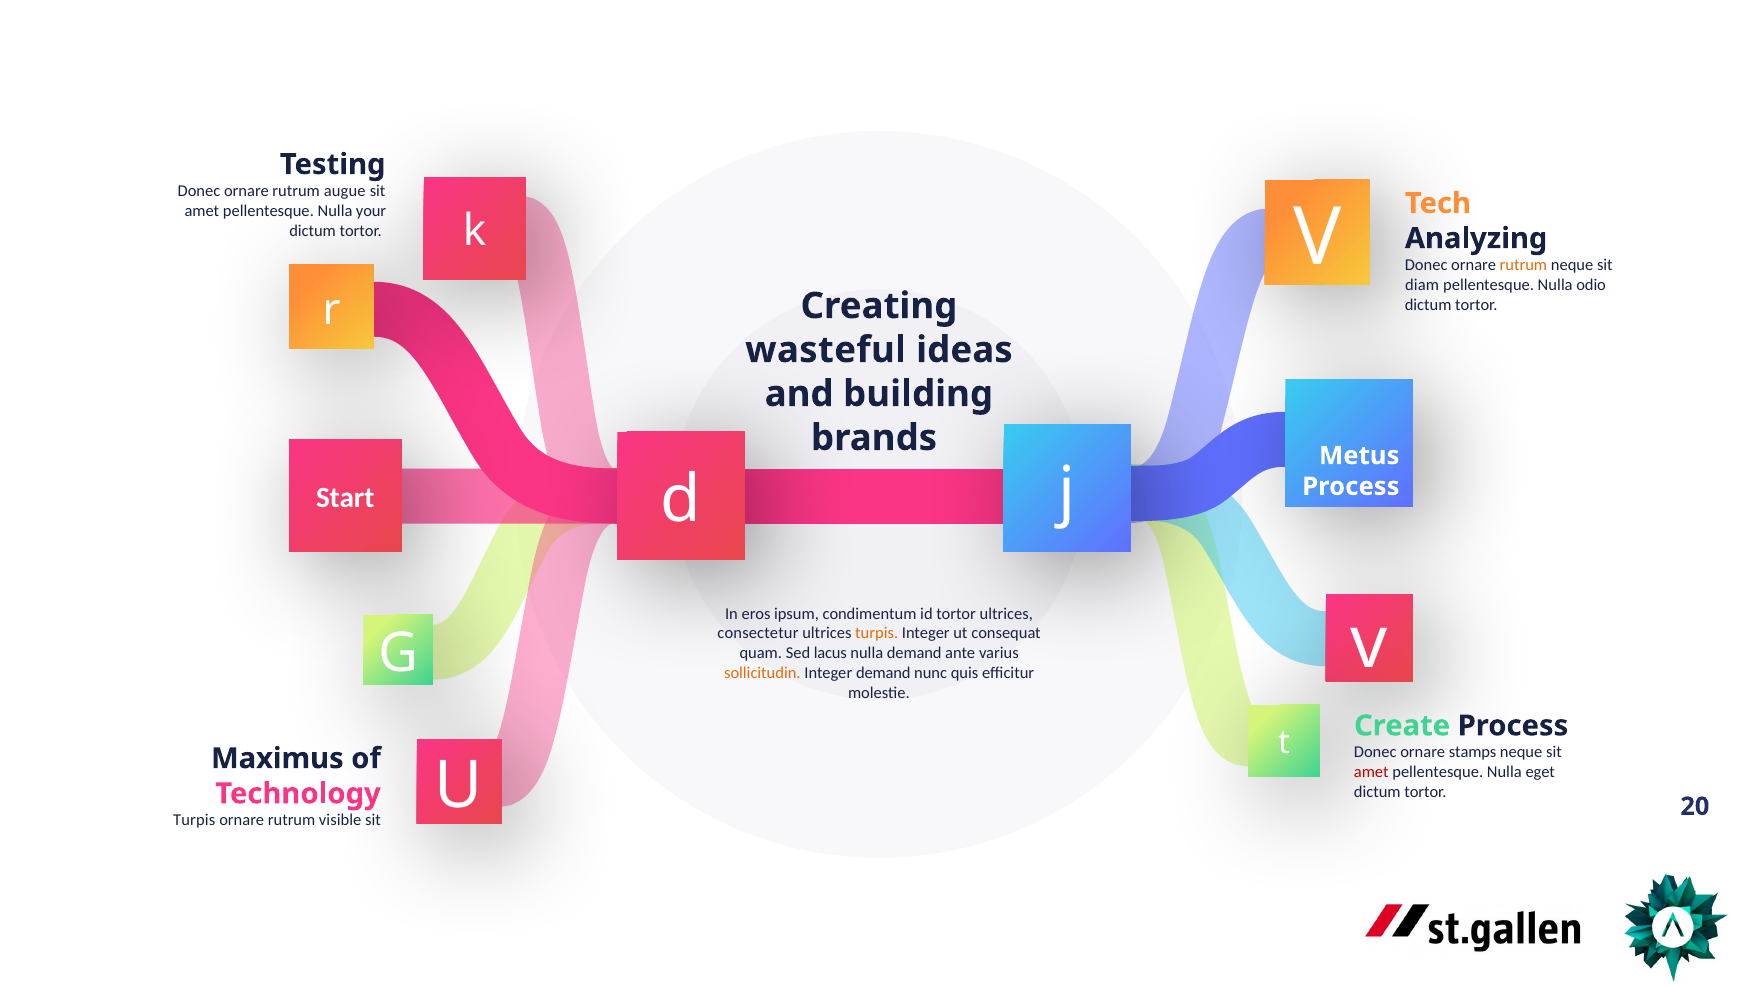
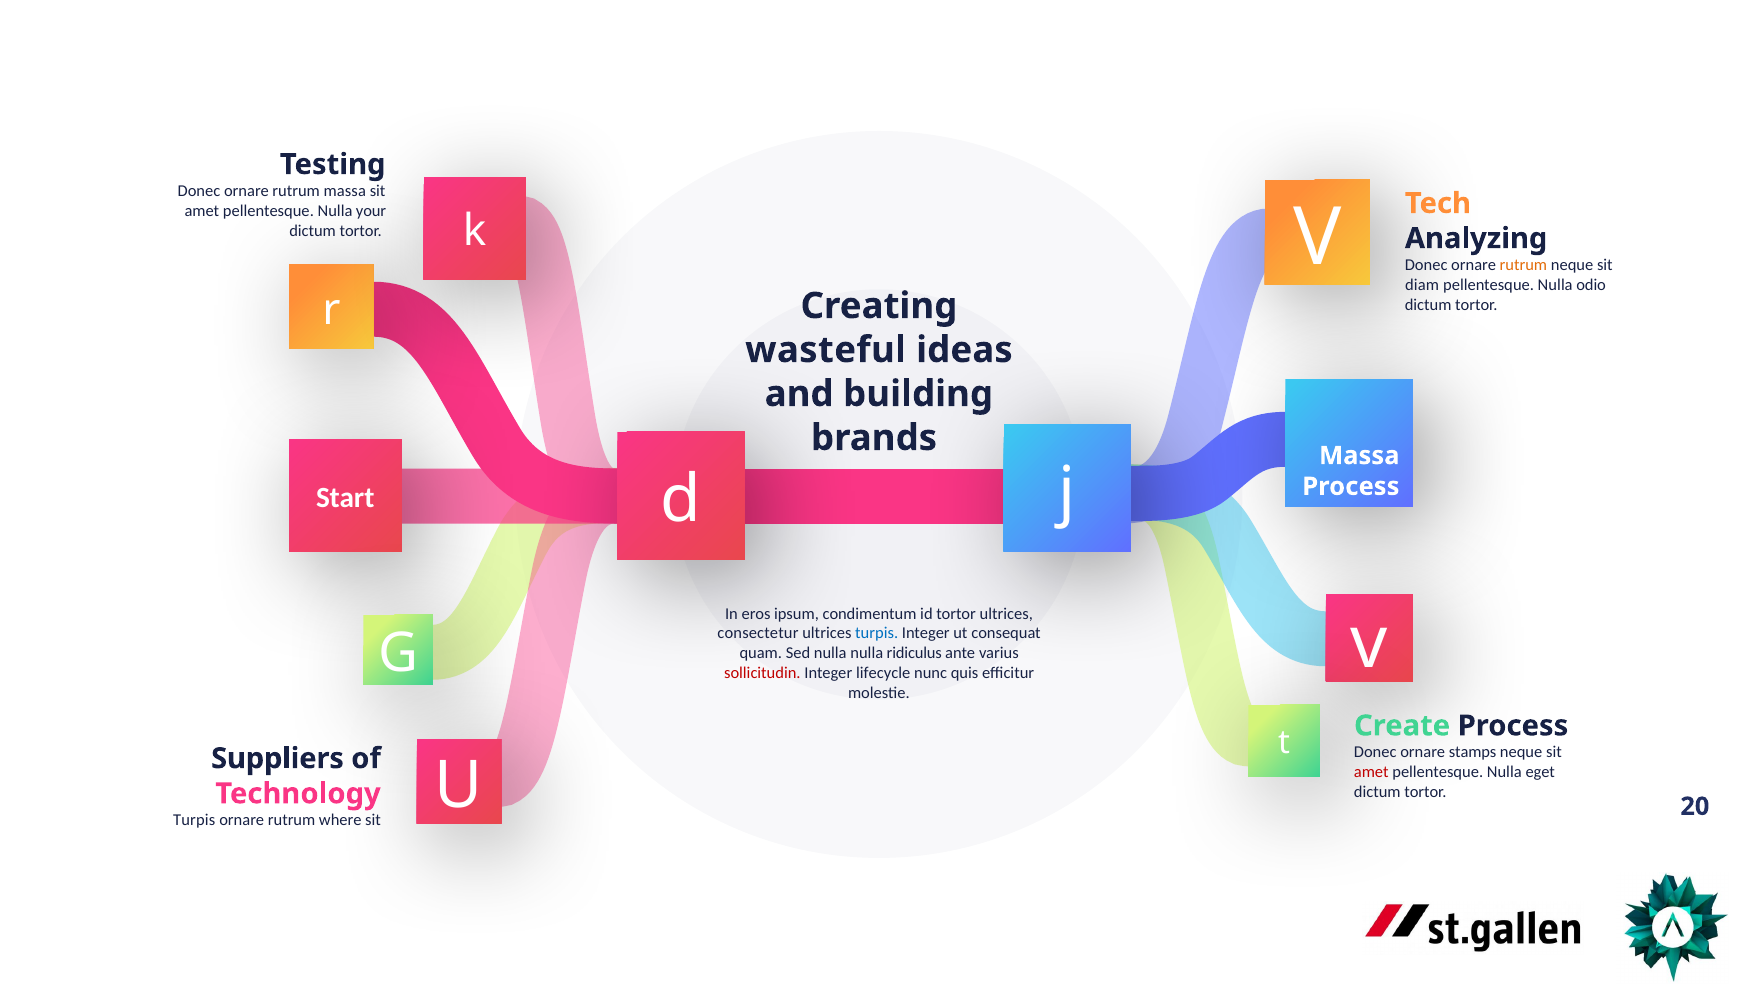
rutrum augue: augue -> massa (345, 191)
Metus: Metus -> Massa (1359, 456)
turpis colour: orange -> blue (877, 633)
Sed lacus: lacus -> nulla (830, 653)
nulla demand: demand -> ridiculus (914, 653)
sollicitudin colour: orange -> red (762, 673)
Integer demand: demand -> lifecycle (883, 673)
Maximus: Maximus -> Suppliers (277, 758)
visible: visible -> where (340, 820)
